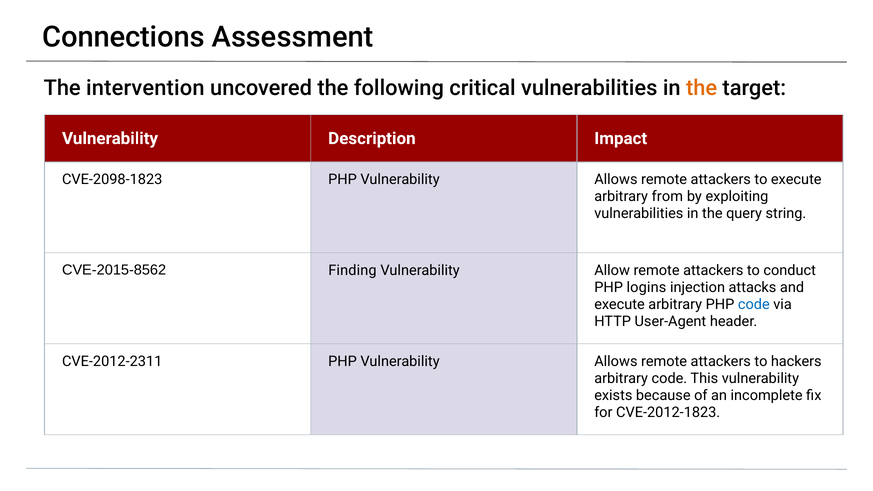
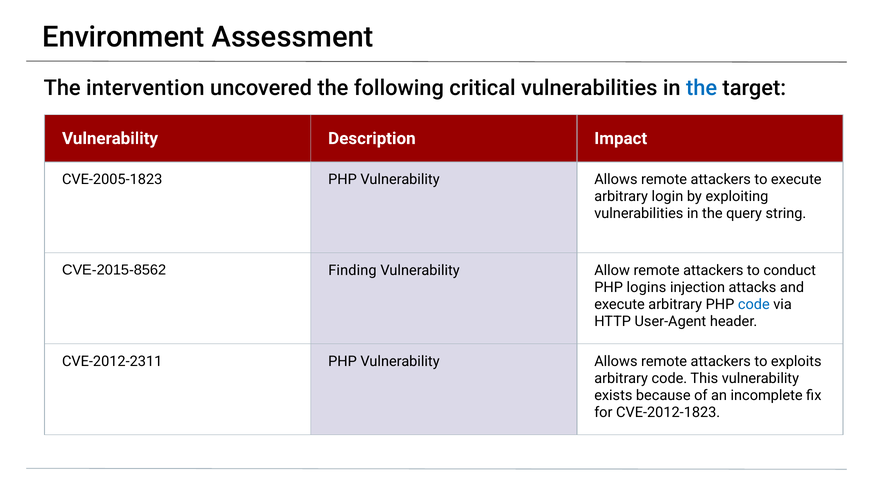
Connections: Connections -> Environment (124, 37)
the colour: orange -> blue (702, 88)
CVE-2098-1823: CVE-2098-1823 -> CVE-2005-1823 (112, 179)
from: from -> login (667, 196)
hackers: hackers -> exploits (796, 361)
